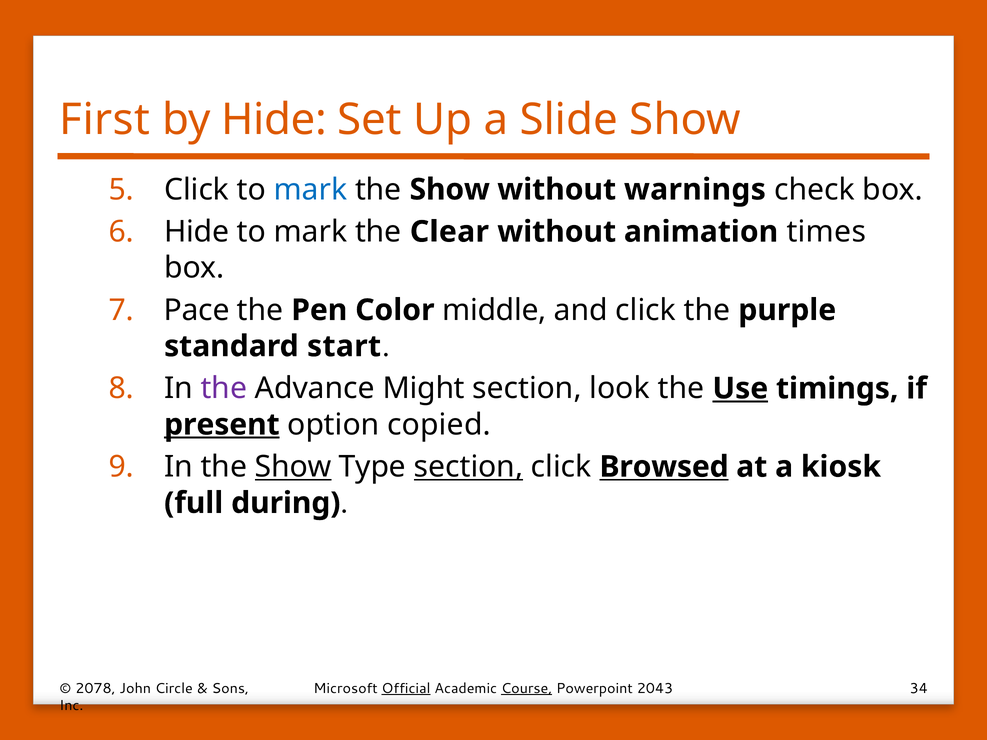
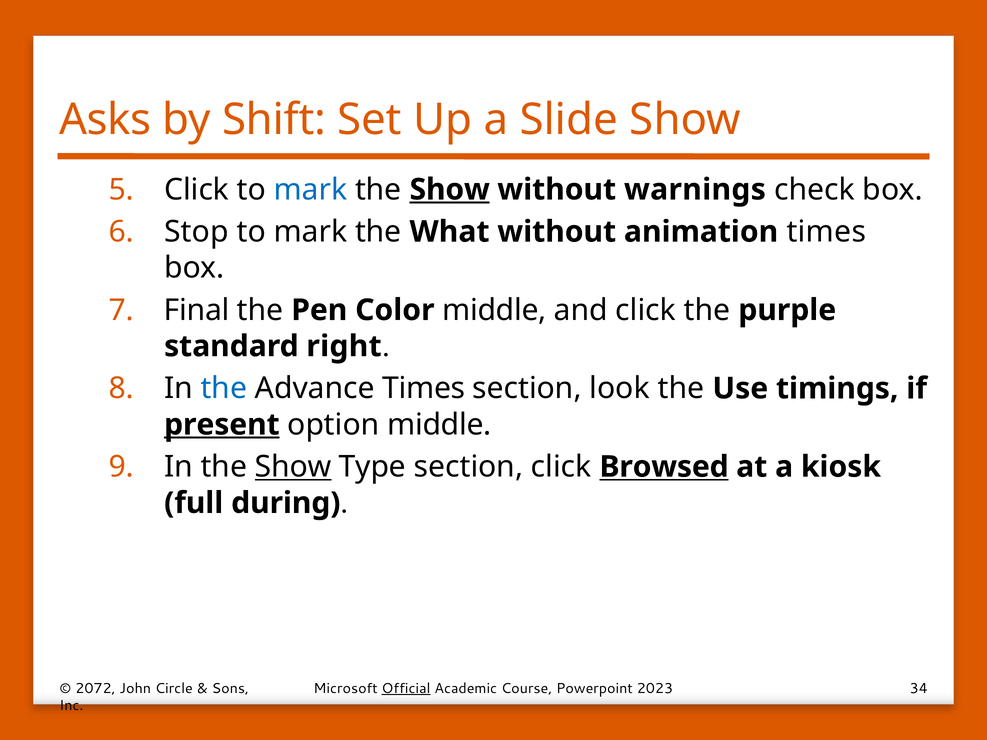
First: First -> Asks (105, 120)
by Hide: Hide -> Shift (274, 120)
Show underline: none -> present (450, 190)
Hide: Hide -> Stop (196, 232)
Clear: Clear -> What (450, 232)
Pace: Pace -> Final (197, 310)
start: start -> right (344, 346)
the colour: purple -> blue (224, 389)
Advance Might: Might -> Times (424, 389)
Use underline: present -> none (740, 389)
option copied: copied -> middle (439, 425)
section underline: present -> none (468, 467)
2078: 2078 -> 2072 (95, 689)
Course underline: present -> none (527, 689)
2043: 2043 -> 2023 (655, 689)
